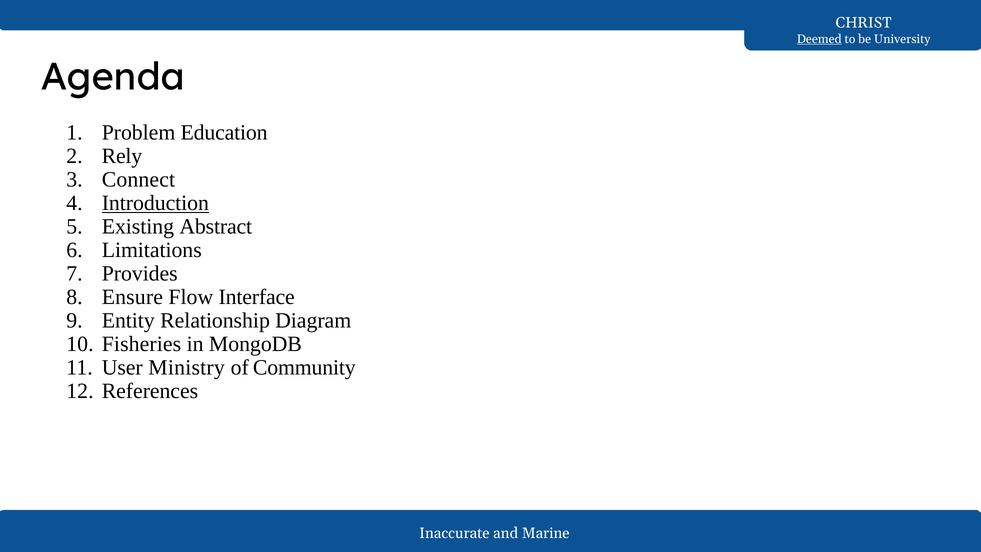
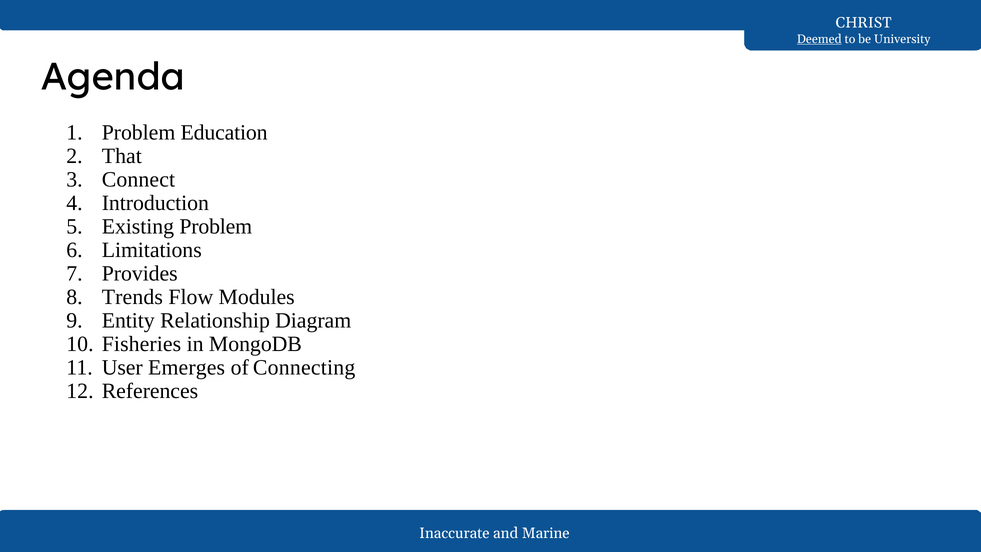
Rely: Rely -> That (122, 156)
Introduction underline: present -> none (155, 203)
Existing Abstract: Abstract -> Problem (216, 227)
Ensure: Ensure -> Trends (132, 297)
Interface: Interface -> Modules (257, 297)
Ministry: Ministry -> Emerges (187, 368)
Community: Community -> Connecting (304, 368)
